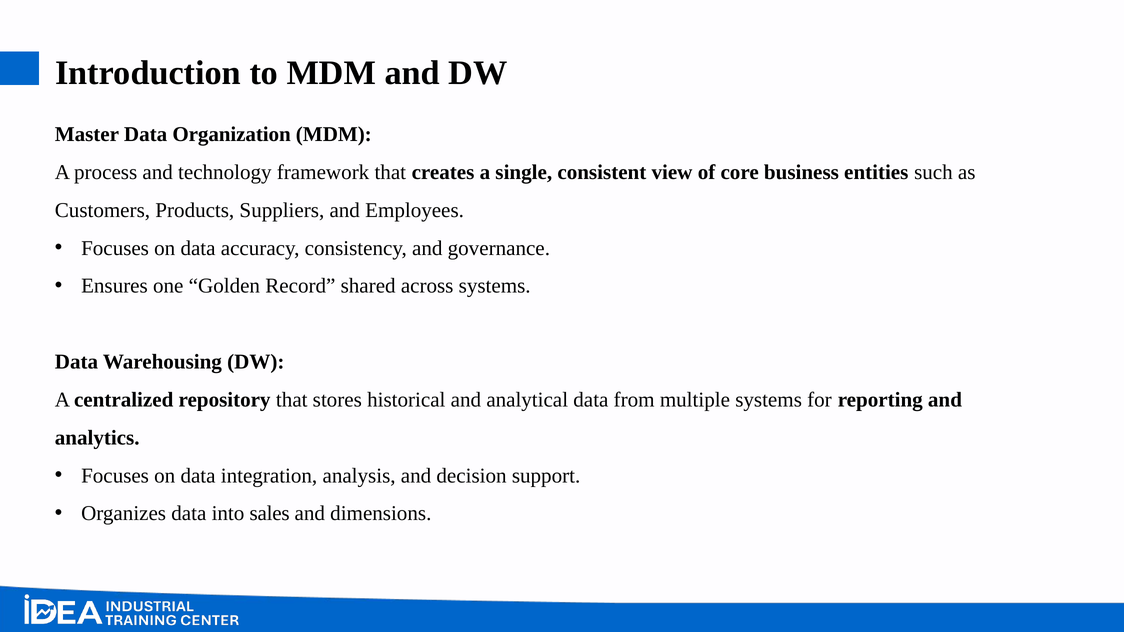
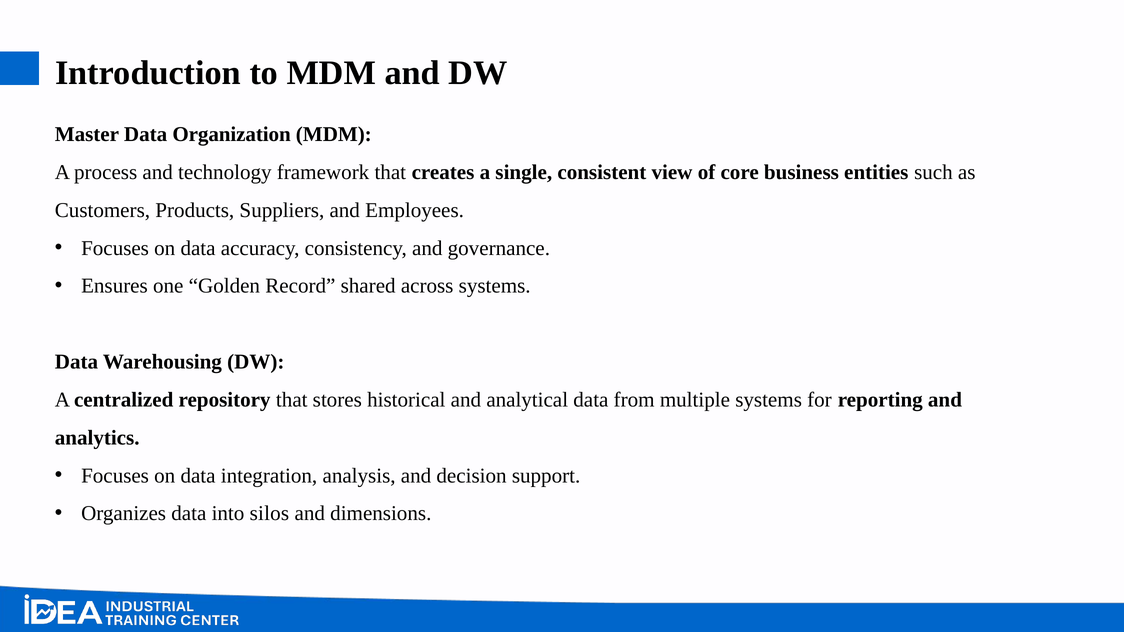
sales: sales -> silos (269, 514)
